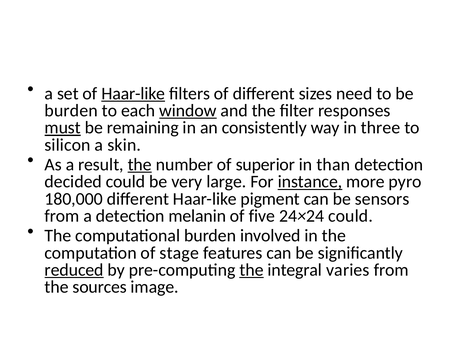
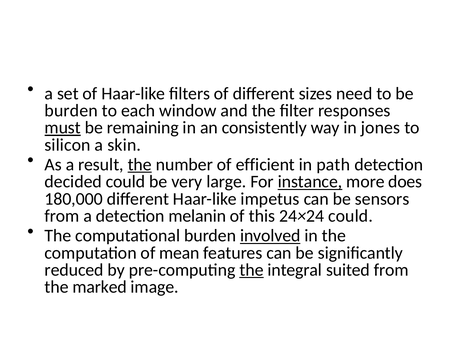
Haar-like underline: present -> none (133, 93)
window underline: present -> none (188, 111)
three: three -> jones (381, 128)
superior: superior -> efficient (265, 165)
than: than -> path (333, 165)
pyro: pyro -> does (405, 182)
pigment: pigment -> impetus (270, 199)
five: five -> this (262, 216)
involved underline: none -> present (270, 236)
stage: stage -> mean (179, 253)
reduced underline: present -> none (74, 270)
varies: varies -> suited (348, 270)
sources: sources -> marked (100, 287)
